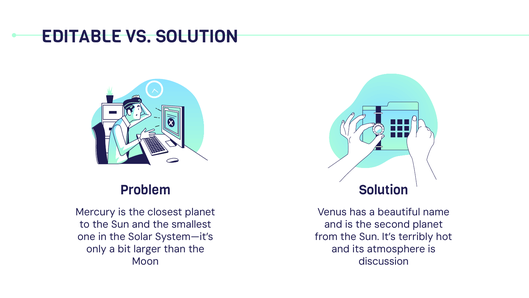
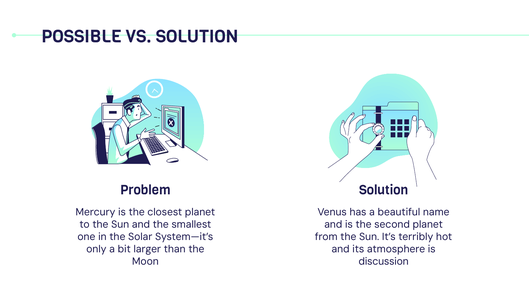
EDITABLE: EDITABLE -> POSSIBLE (82, 37)
